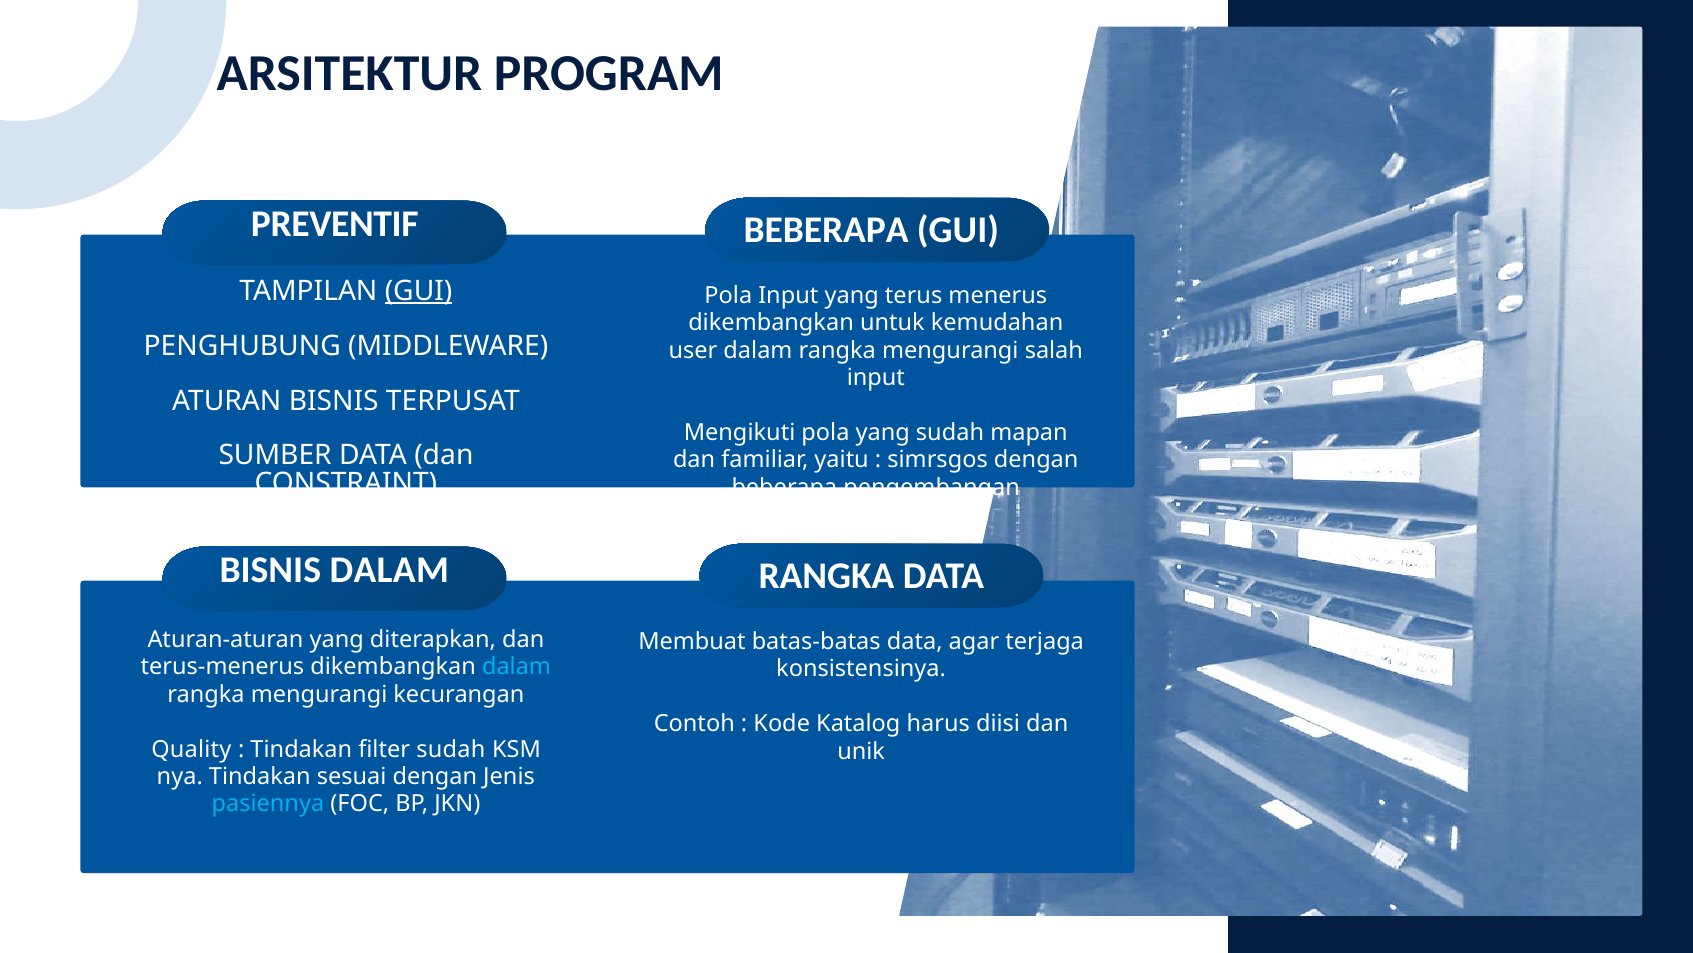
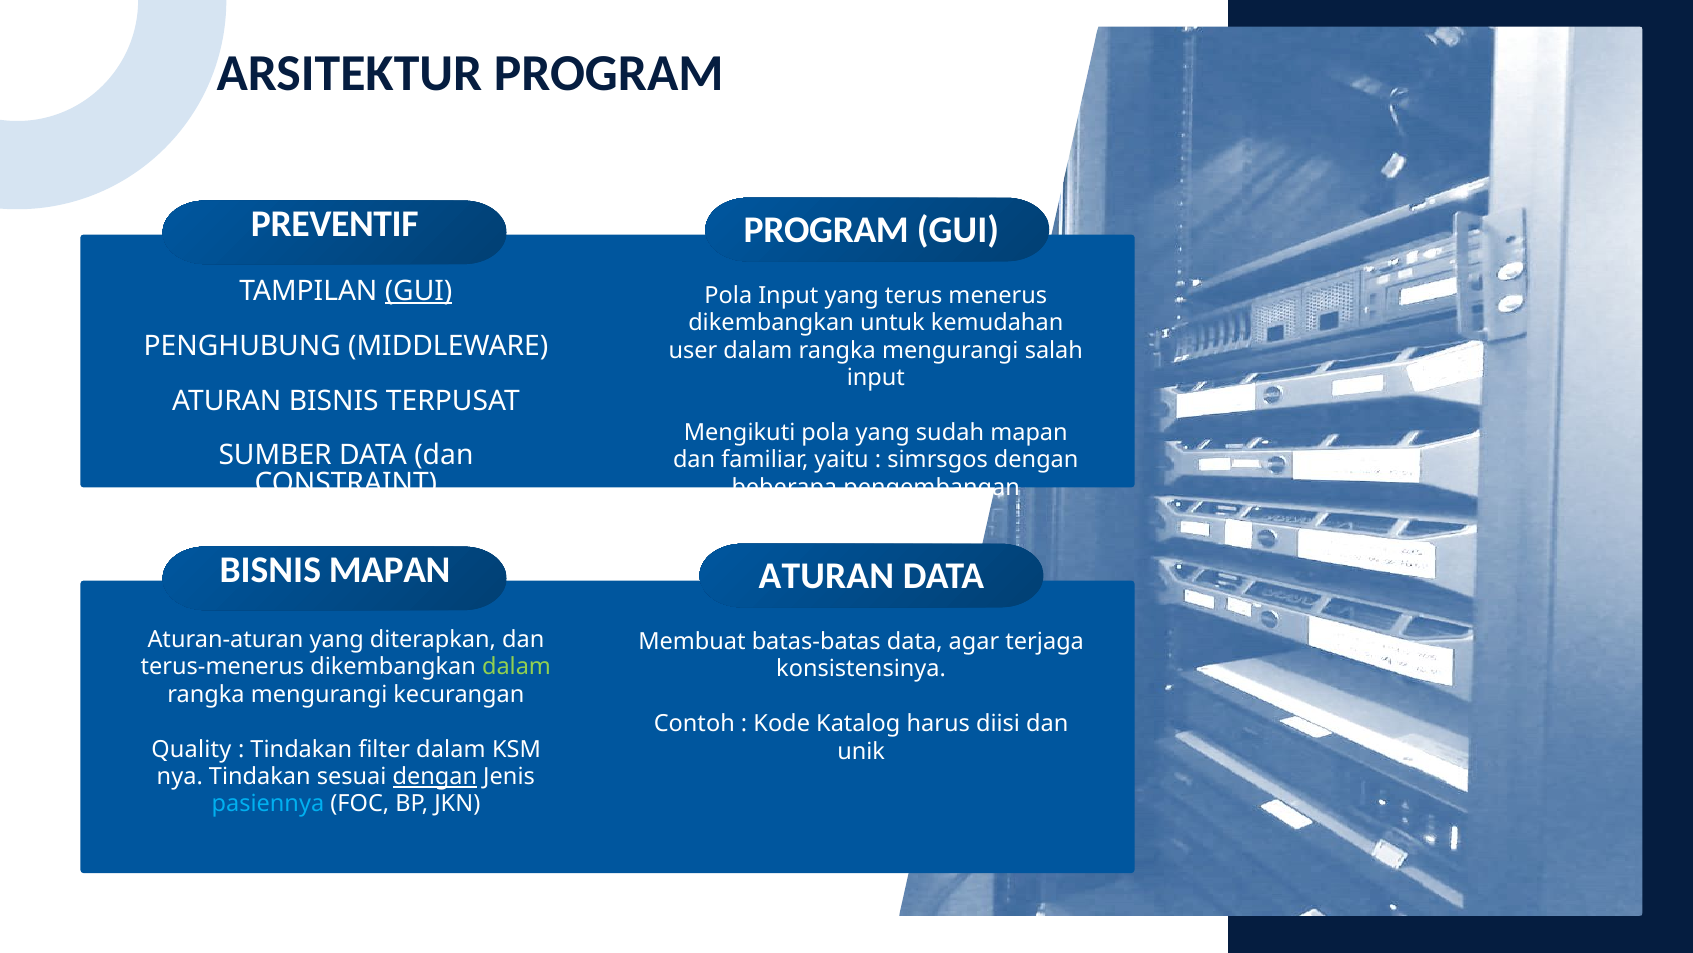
BEBERAPA: BEBERAPA -> PROGRAM (826, 230)
BISNIS DALAM: DALAM -> MAPAN (390, 570)
RANGKA: RANGKA -> ATURAN (826, 575)
dalam colour: light blue -> light green (517, 666)
filter sudah: sudah -> dalam (451, 749)
dengan underline: none -> present (435, 776)
